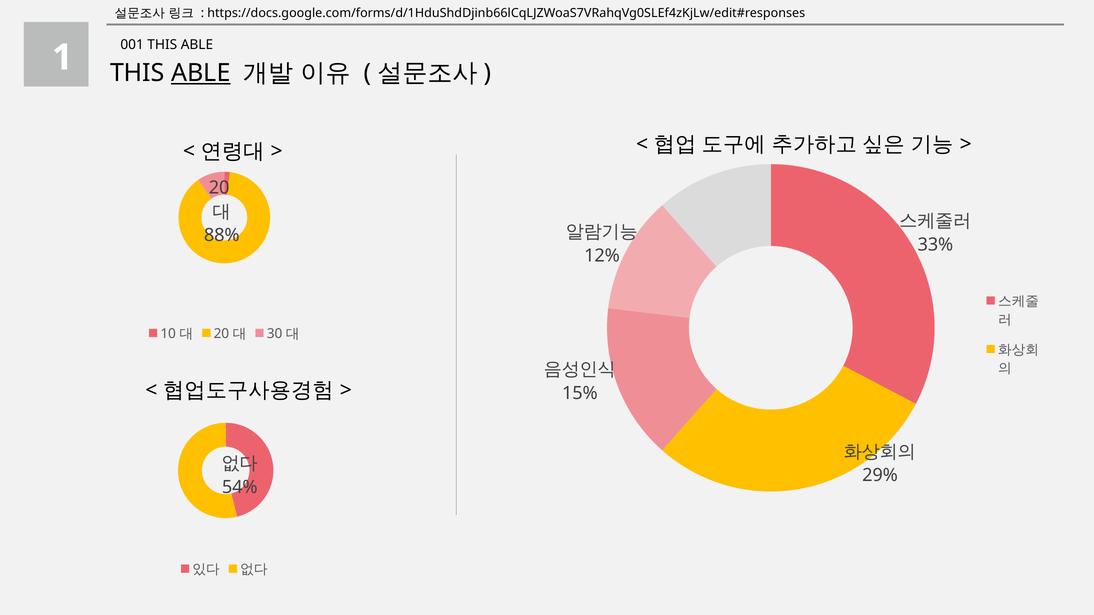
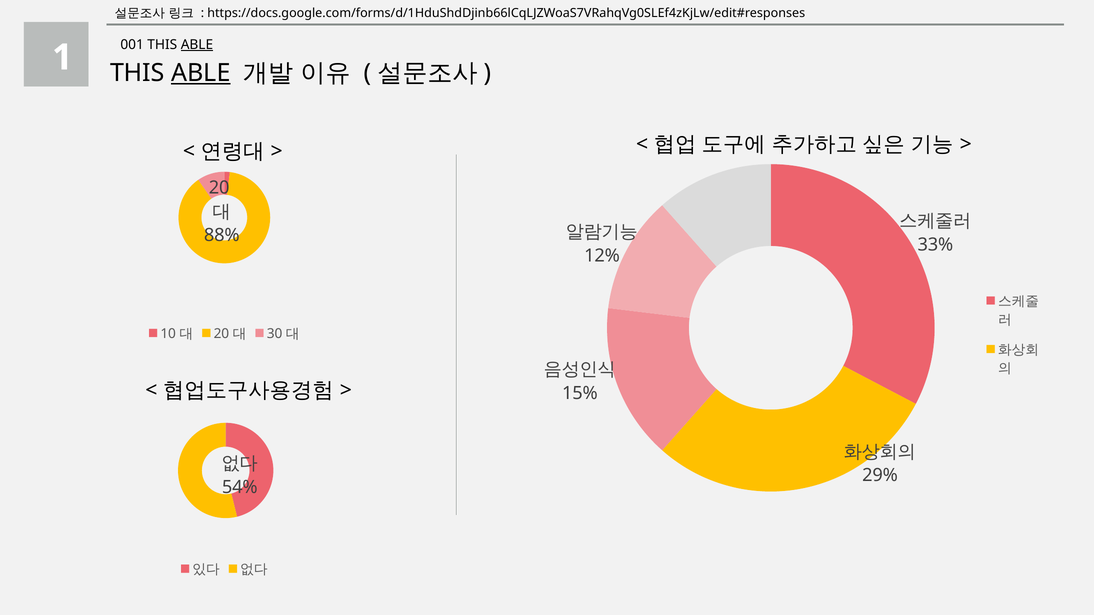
ABLE underline: none -> present (197, 45)
